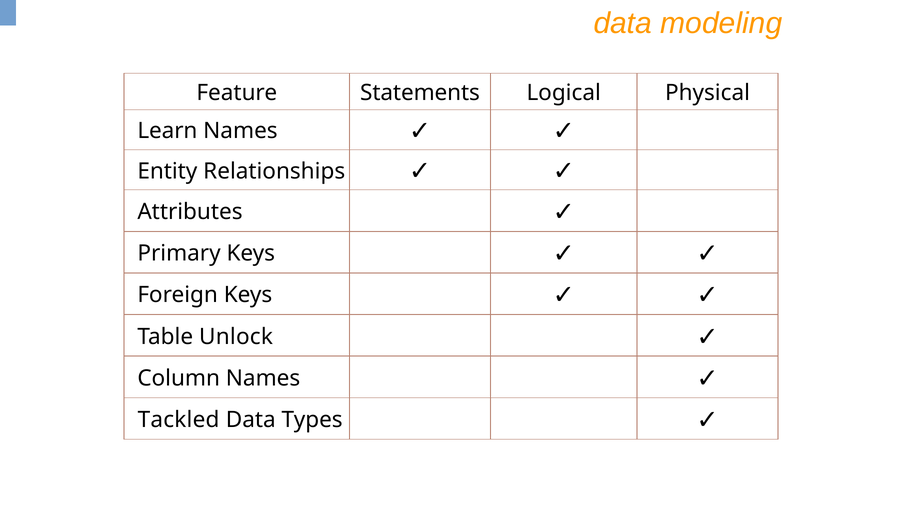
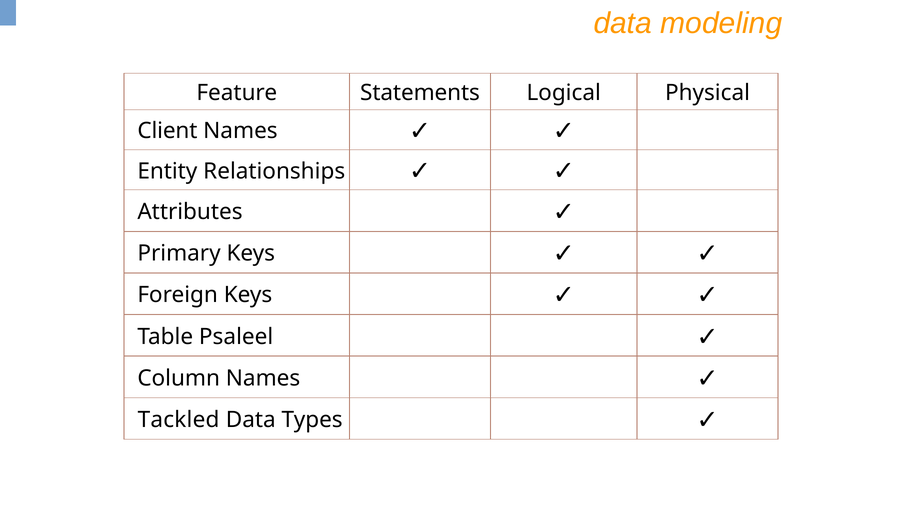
Learn: Learn -> Client (167, 131)
Unlock: Unlock -> Psaleel (236, 337)
